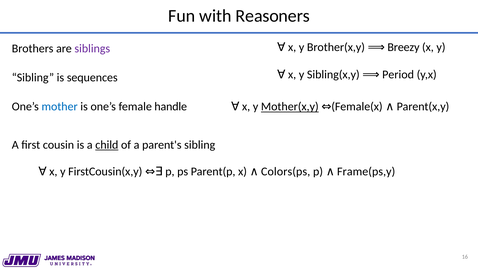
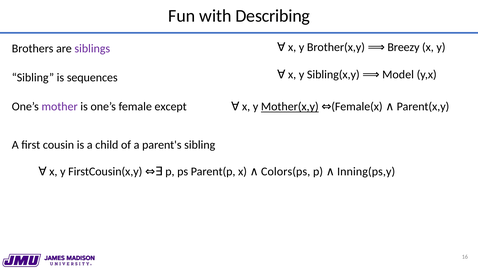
Reasoners: Reasoners -> Describing (273, 16)
Period: Period -> Model (398, 74)
mother colour: blue -> purple (60, 107)
handle: handle -> except (171, 107)
child underline: present -> none (107, 145)
Frame(ps,y: Frame(ps,y -> Inning(ps,y (366, 172)
